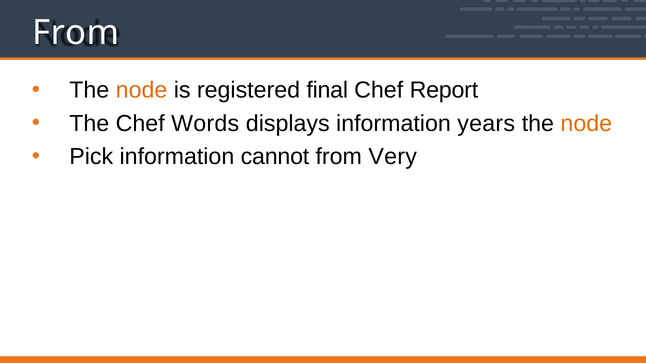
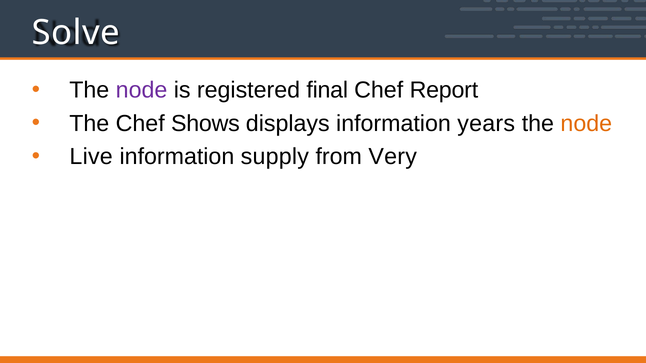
From: From -> Solve (76, 33)
node colour: orange -> purple (142, 90)
Words: Words -> Shows (205, 124)
Pick: Pick -> Live (91, 157)
cannot: cannot -> supply (275, 157)
